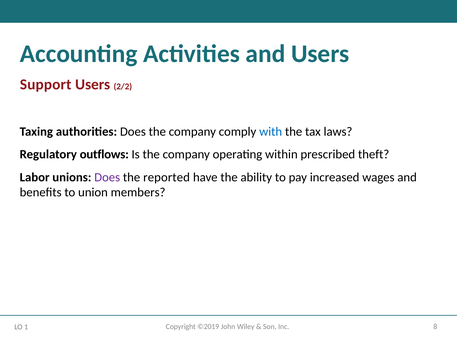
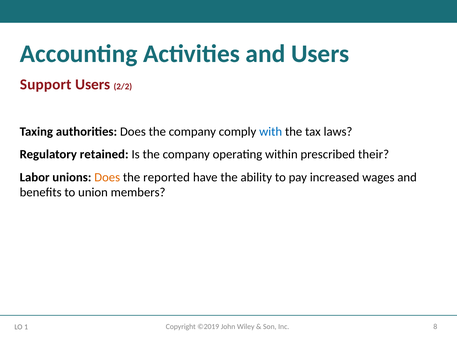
outflows: outflows -> retained (104, 155)
theft: theft -> their (374, 155)
Does colour: purple -> orange (107, 178)
